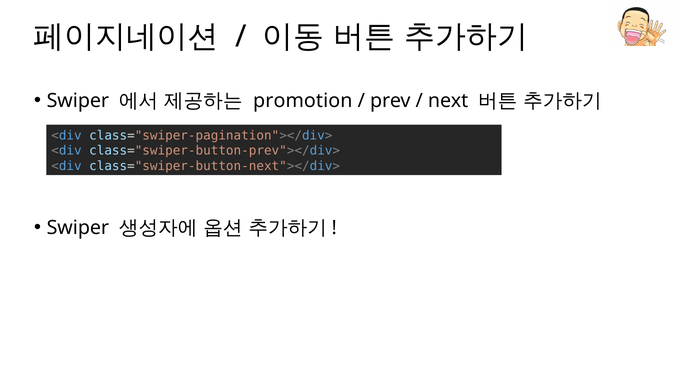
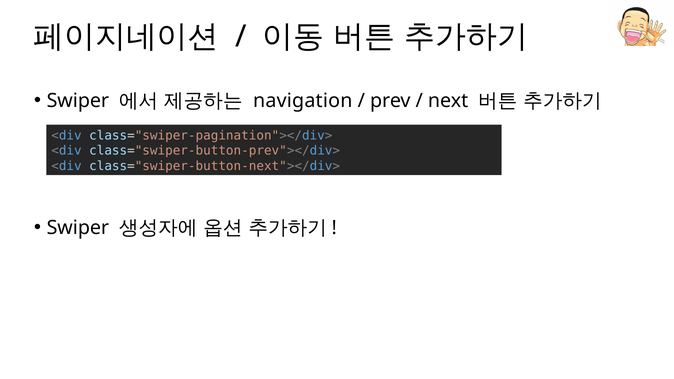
promotion: promotion -> navigation (303, 101)
